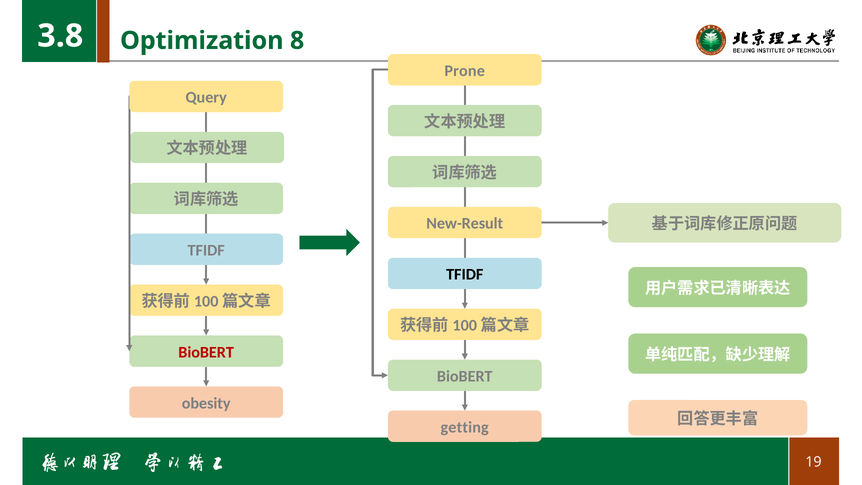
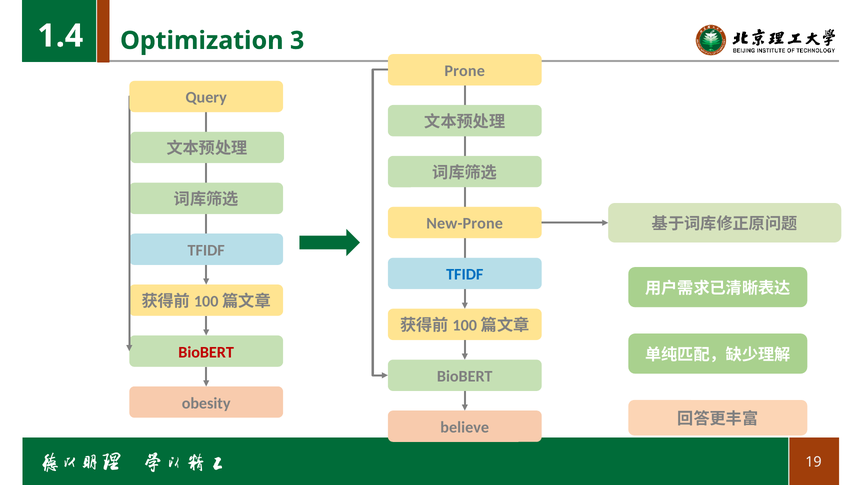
3.8: 3.8 -> 1.4 (60, 36)
8: 8 -> 3 (297, 41)
New-Result: New-Result -> New-Prone (465, 224)
TFIDF colour: black -> blue (465, 274)
getting: getting -> believe (465, 427)
